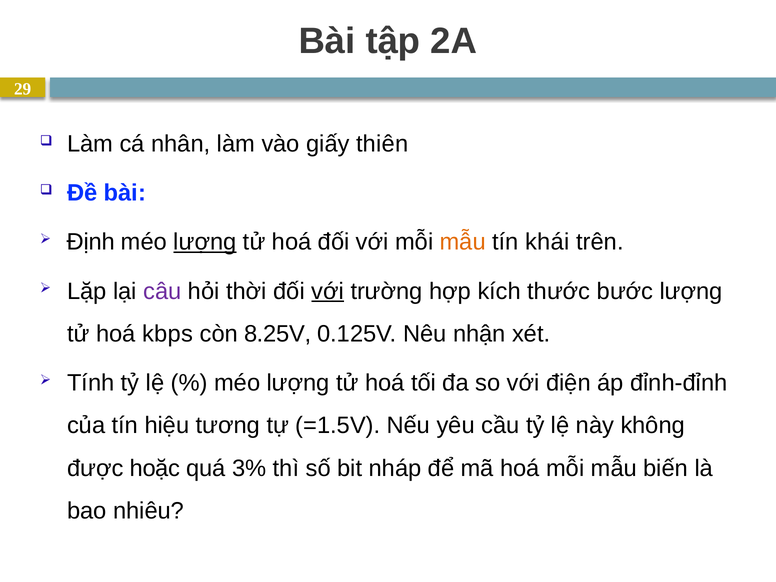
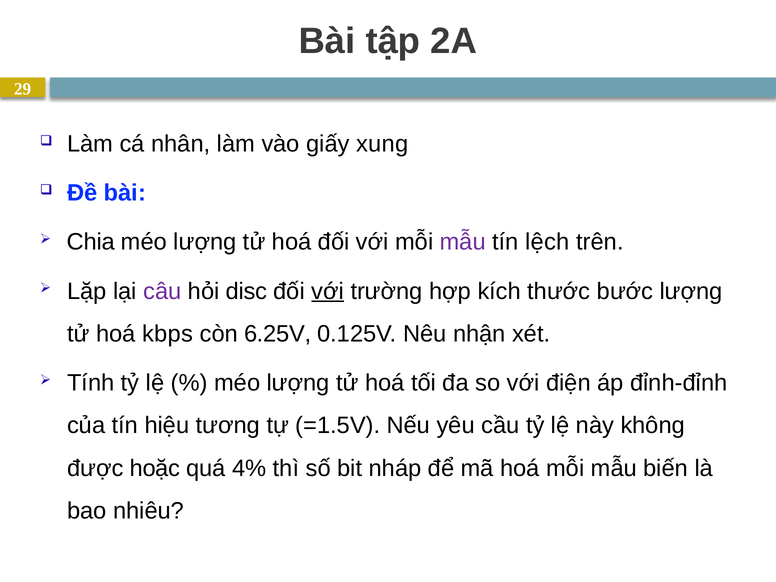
thiên: thiên -> xung (382, 144)
Định: Định -> Chia (91, 242)
lượng underline: present -> none (205, 242)
mẫu colour: orange -> purple (463, 242)
khái: khái -> lệch (547, 242)
thời: thời -> disc (247, 291)
8.25V: 8.25V -> 6.25V (278, 334)
3%: 3% -> 4% (249, 468)
